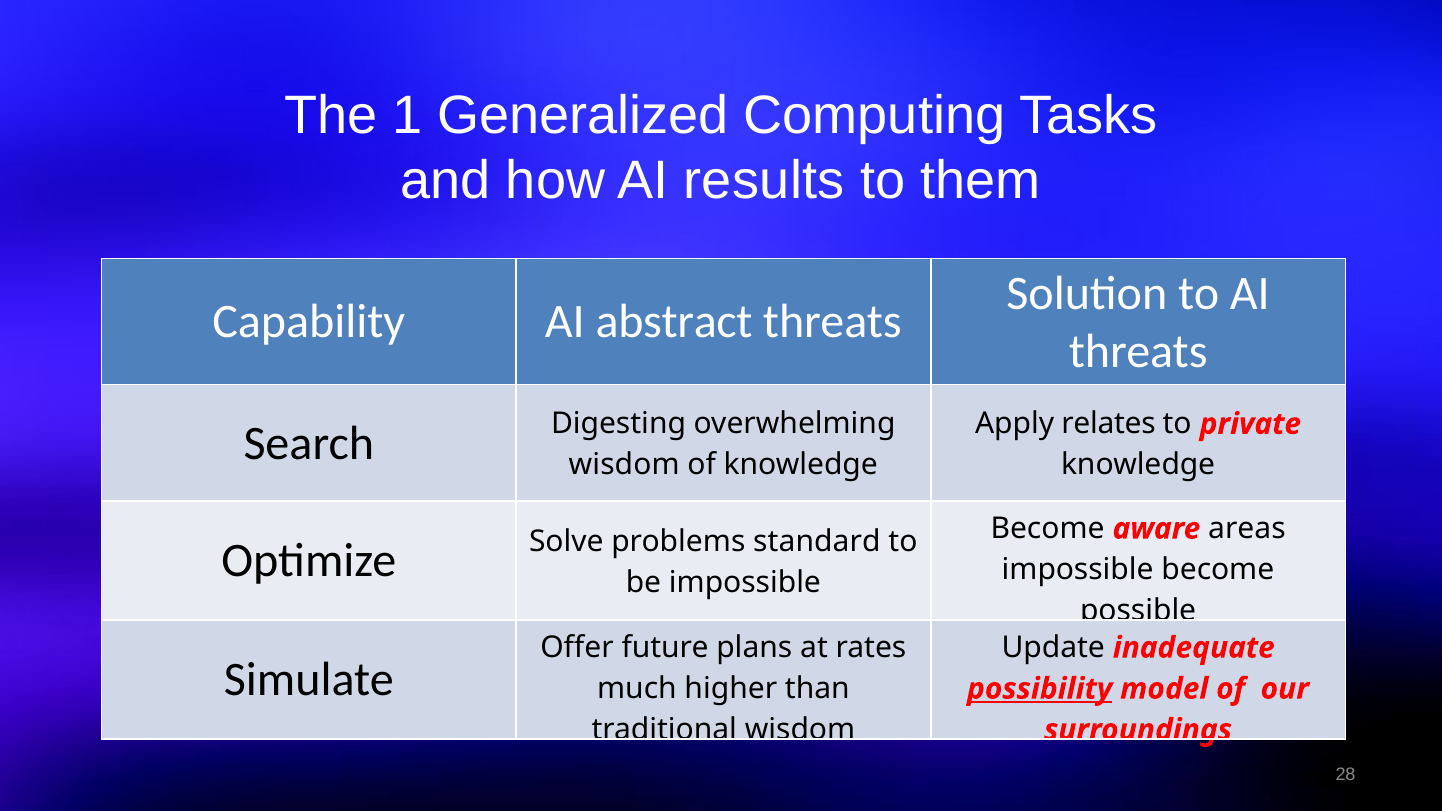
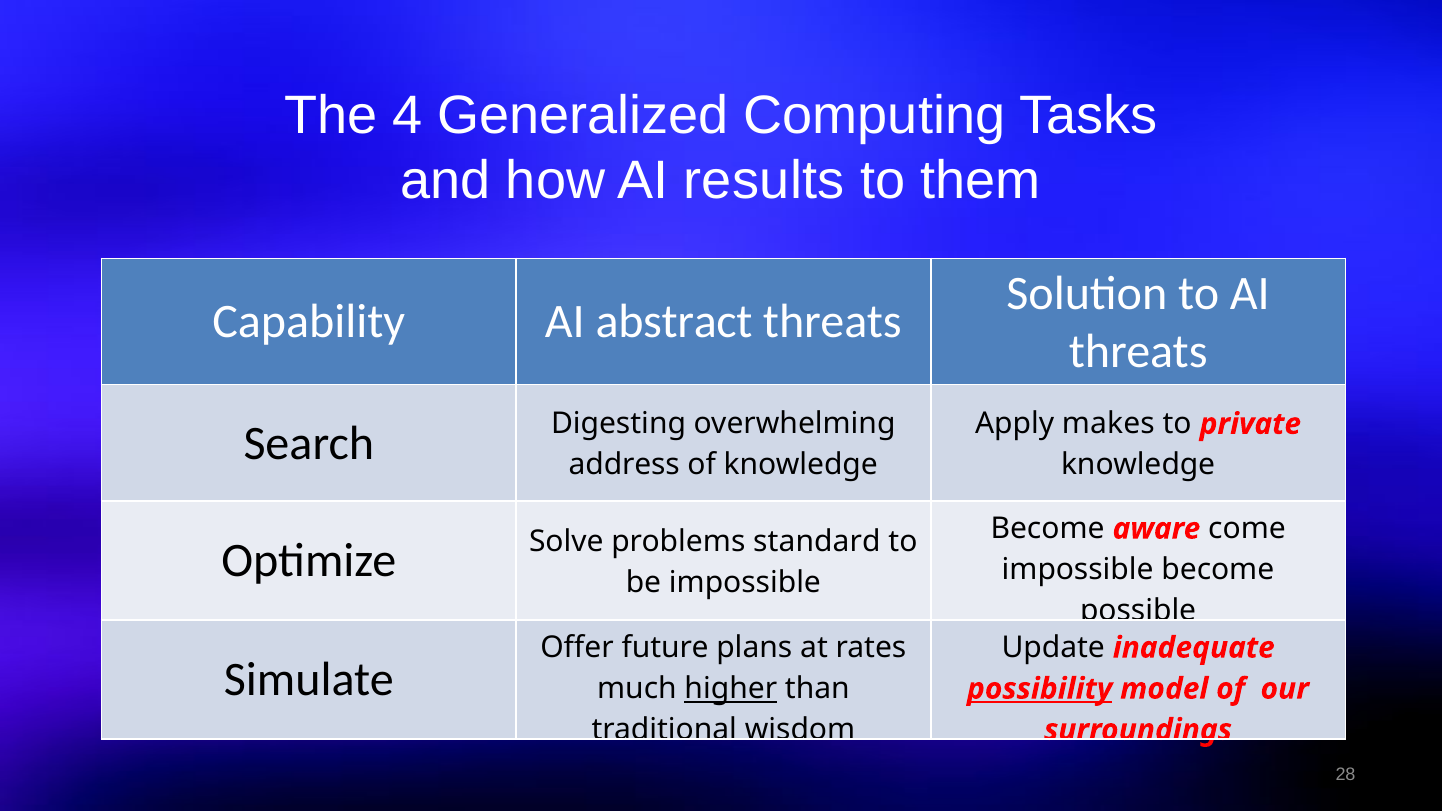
1: 1 -> 4 (407, 115)
relates: relates -> makes (1108, 424)
wisdom: wisdom -> address (624, 465)
areas: areas -> come (1247, 529)
higher underline: none -> present (731, 689)
